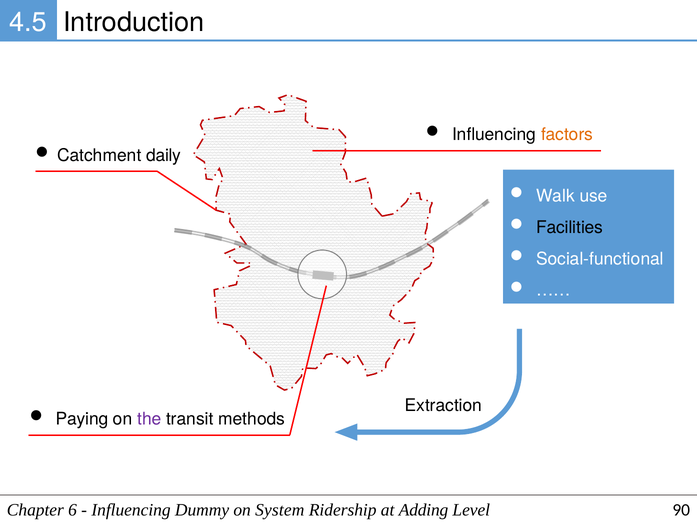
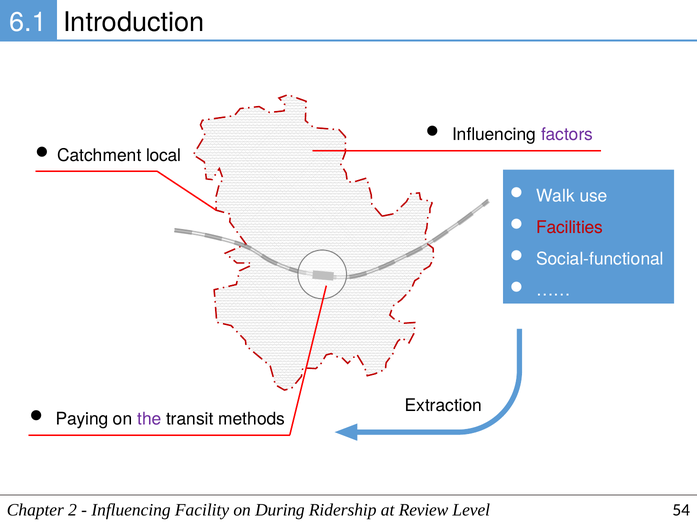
4.5: 4.5 -> 6.1 (28, 22)
factors colour: orange -> purple (567, 134)
daily: daily -> local (164, 155)
Facilities colour: black -> red (570, 227)
6: 6 -> 2 (73, 510)
Dummy: Dummy -> Facility (202, 510)
System: System -> During (280, 510)
Adding: Adding -> Review (424, 510)
90: 90 -> 54 (681, 510)
